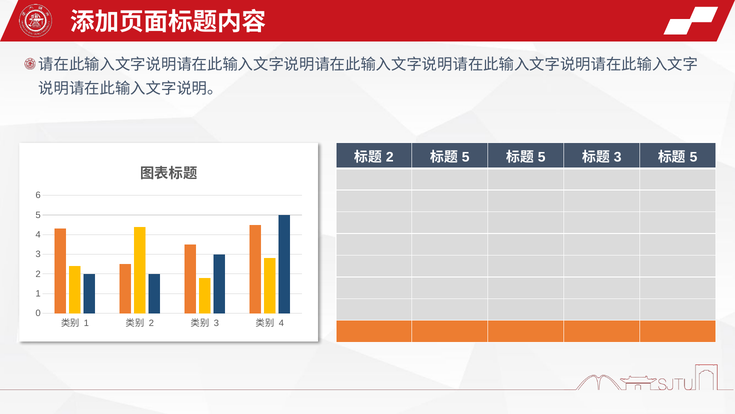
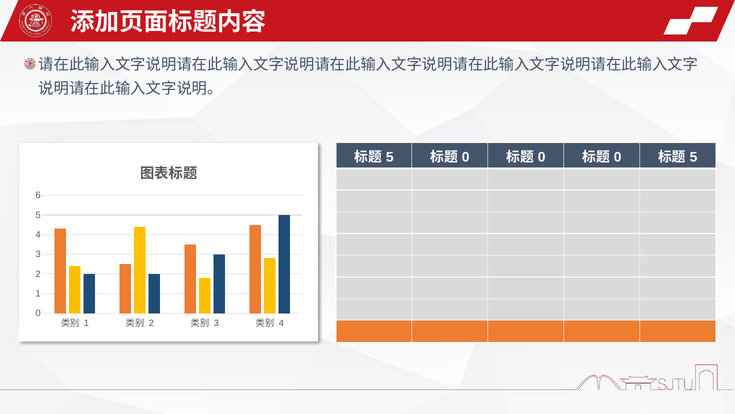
2: 2 -> 5 (390, 157)
5: 5 -> 0 (466, 157)
5: 5 -> 0 (542, 157)
3: 3 -> 0 (618, 157)
